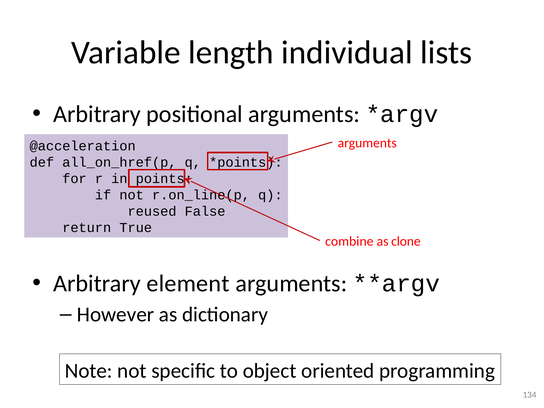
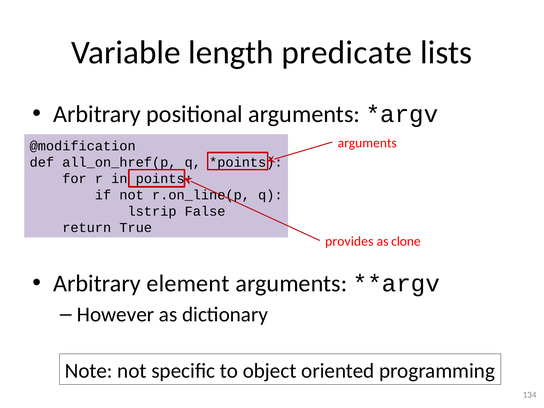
individual: individual -> predicate (347, 53)
@acceleration: @acceleration -> @modification (83, 146)
reused: reused -> lstrip (152, 211)
combine: combine -> provides (349, 241)
